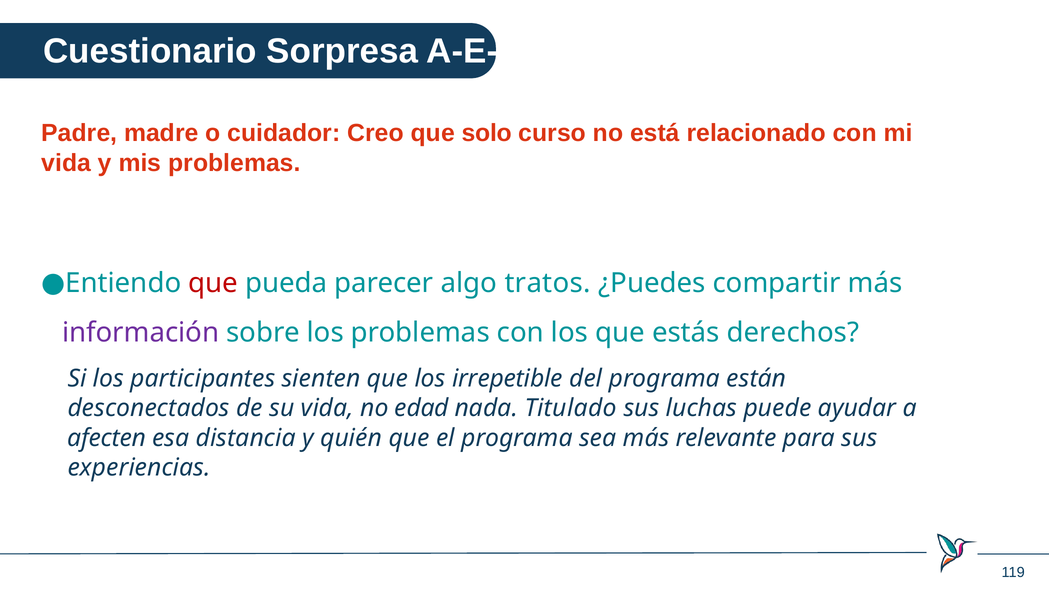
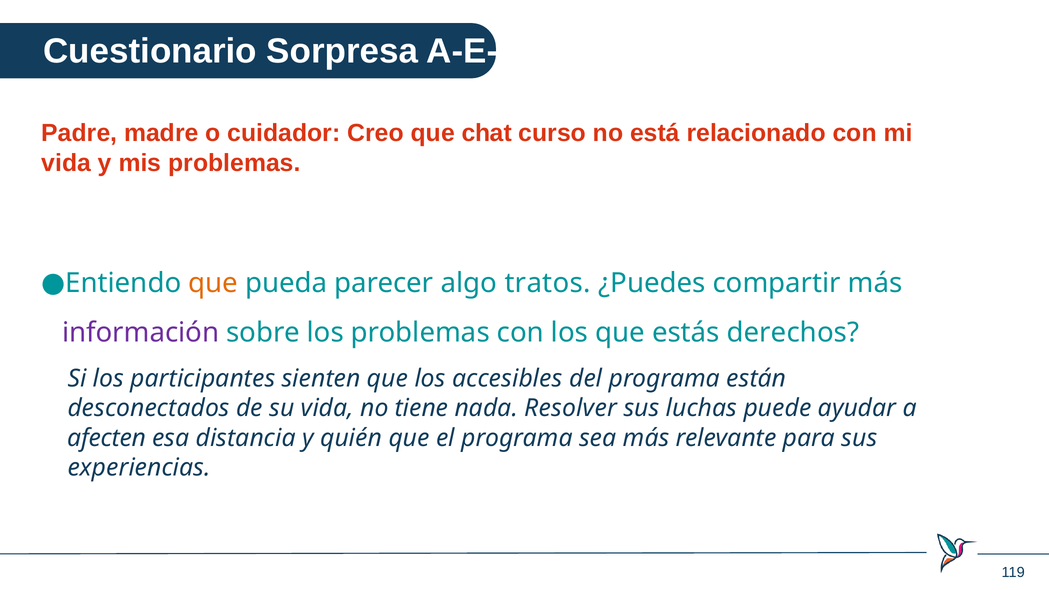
solo: solo -> chat (487, 133)
que colour: red -> orange (213, 283)
irrepetible: irrepetible -> accesibles (507, 379)
edad: edad -> tiene (422, 408)
Titulado: Titulado -> Resolver (571, 408)
